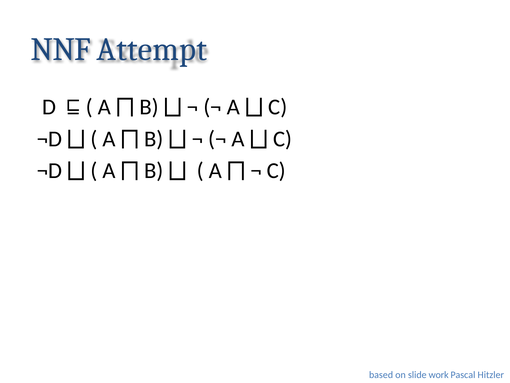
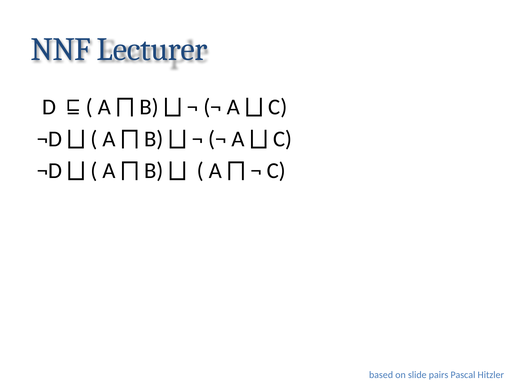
Attempt: Attempt -> Lecturer (152, 49)
work: work -> pairs (439, 374)
